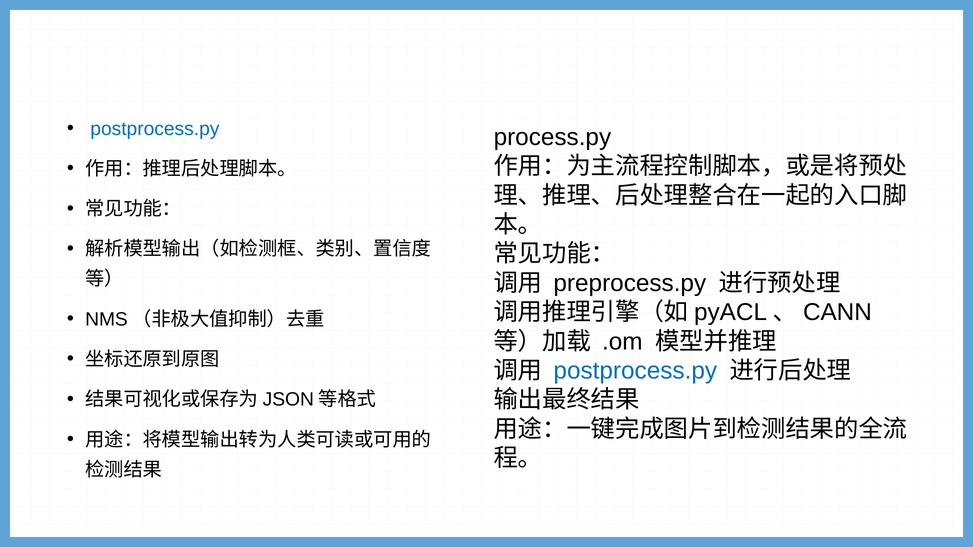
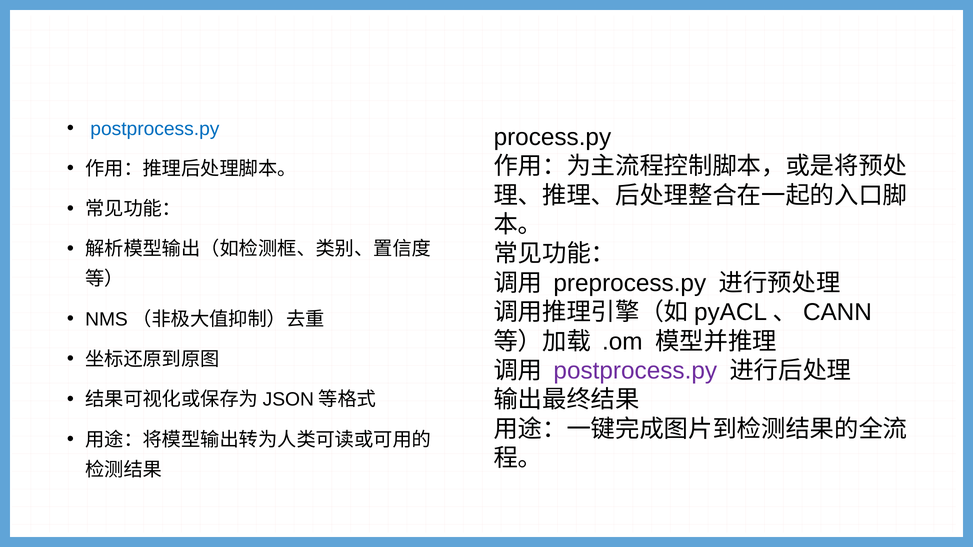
postprocess.py colour: blue -> purple (635, 371)
